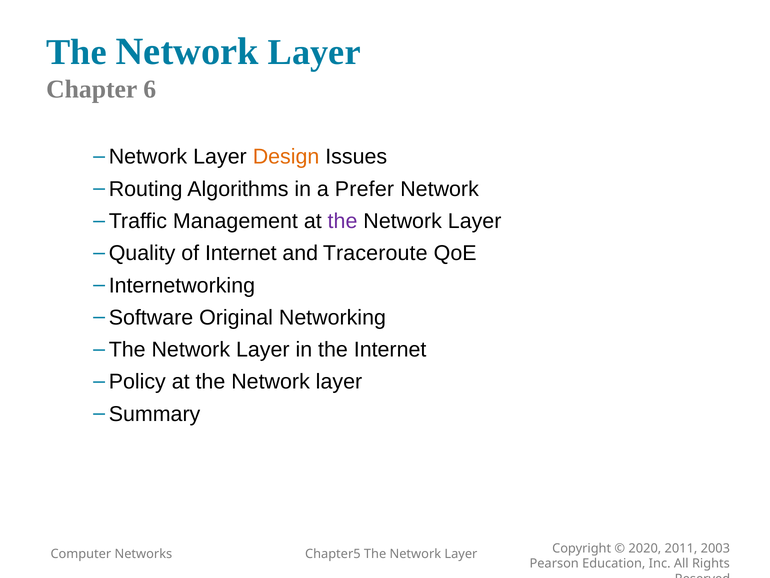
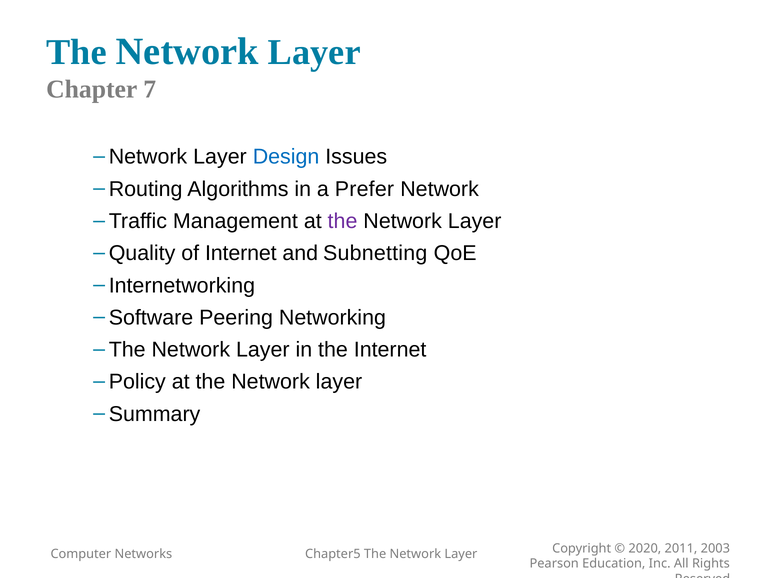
6: 6 -> 7 (150, 89)
Design colour: orange -> blue (286, 157)
Traceroute: Traceroute -> Subnetting (375, 253)
Original: Original -> Peering (236, 317)
